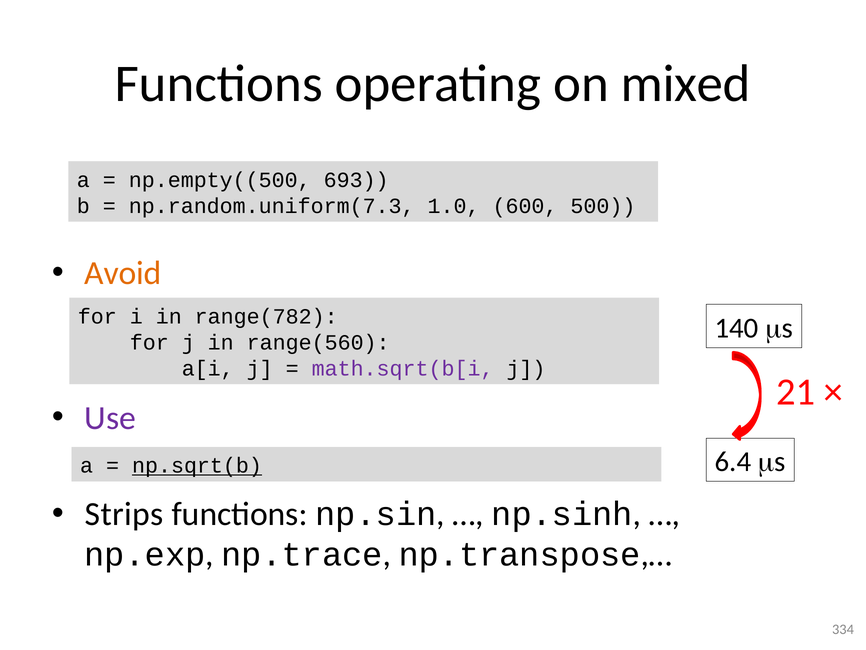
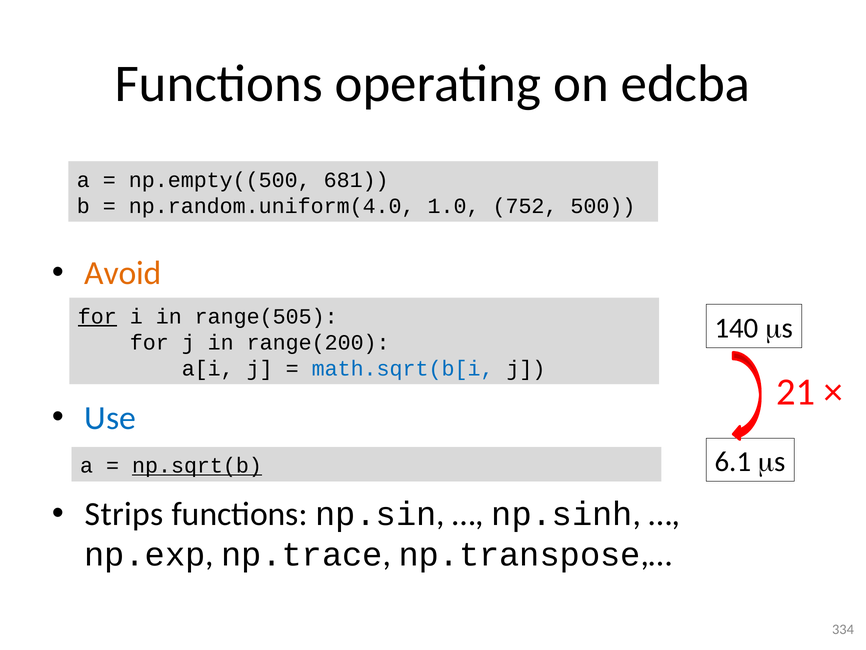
mixed: mixed -> edcba (686, 84)
693: 693 -> 681 (356, 180)
np.random.uniform(7.3: np.random.uniform(7.3 -> np.random.uniform(4.0 (272, 206)
600: 600 -> 752 (525, 206)
for underline: none -> present (97, 316)
range(782: range(782 -> range(505 (266, 316)
range(560: range(560 -> range(200 (318, 342)
math.sqrt(b[i colour: purple -> blue (403, 368)
Use colour: purple -> blue (110, 418)
6.4: 6.4 -> 6.1 (733, 461)
